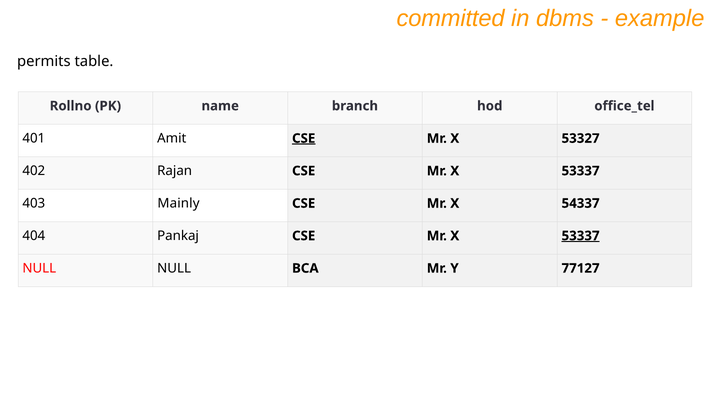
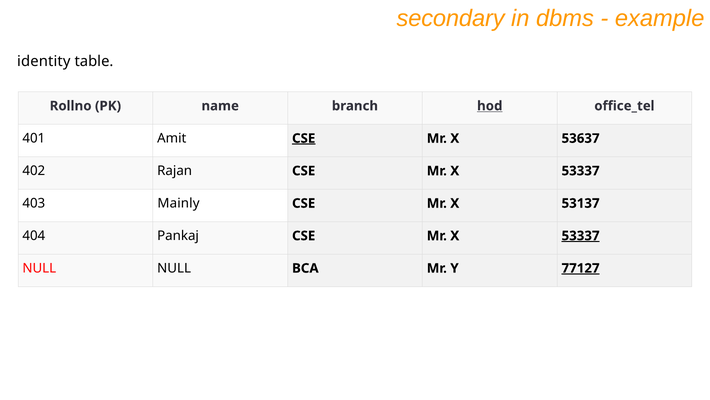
committed: committed -> secondary (451, 18)
permits: permits -> identity (44, 61)
hod underline: none -> present (490, 106)
53327: 53327 -> 53637 (581, 138)
54337: 54337 -> 53137 (581, 203)
77127 underline: none -> present (581, 268)
